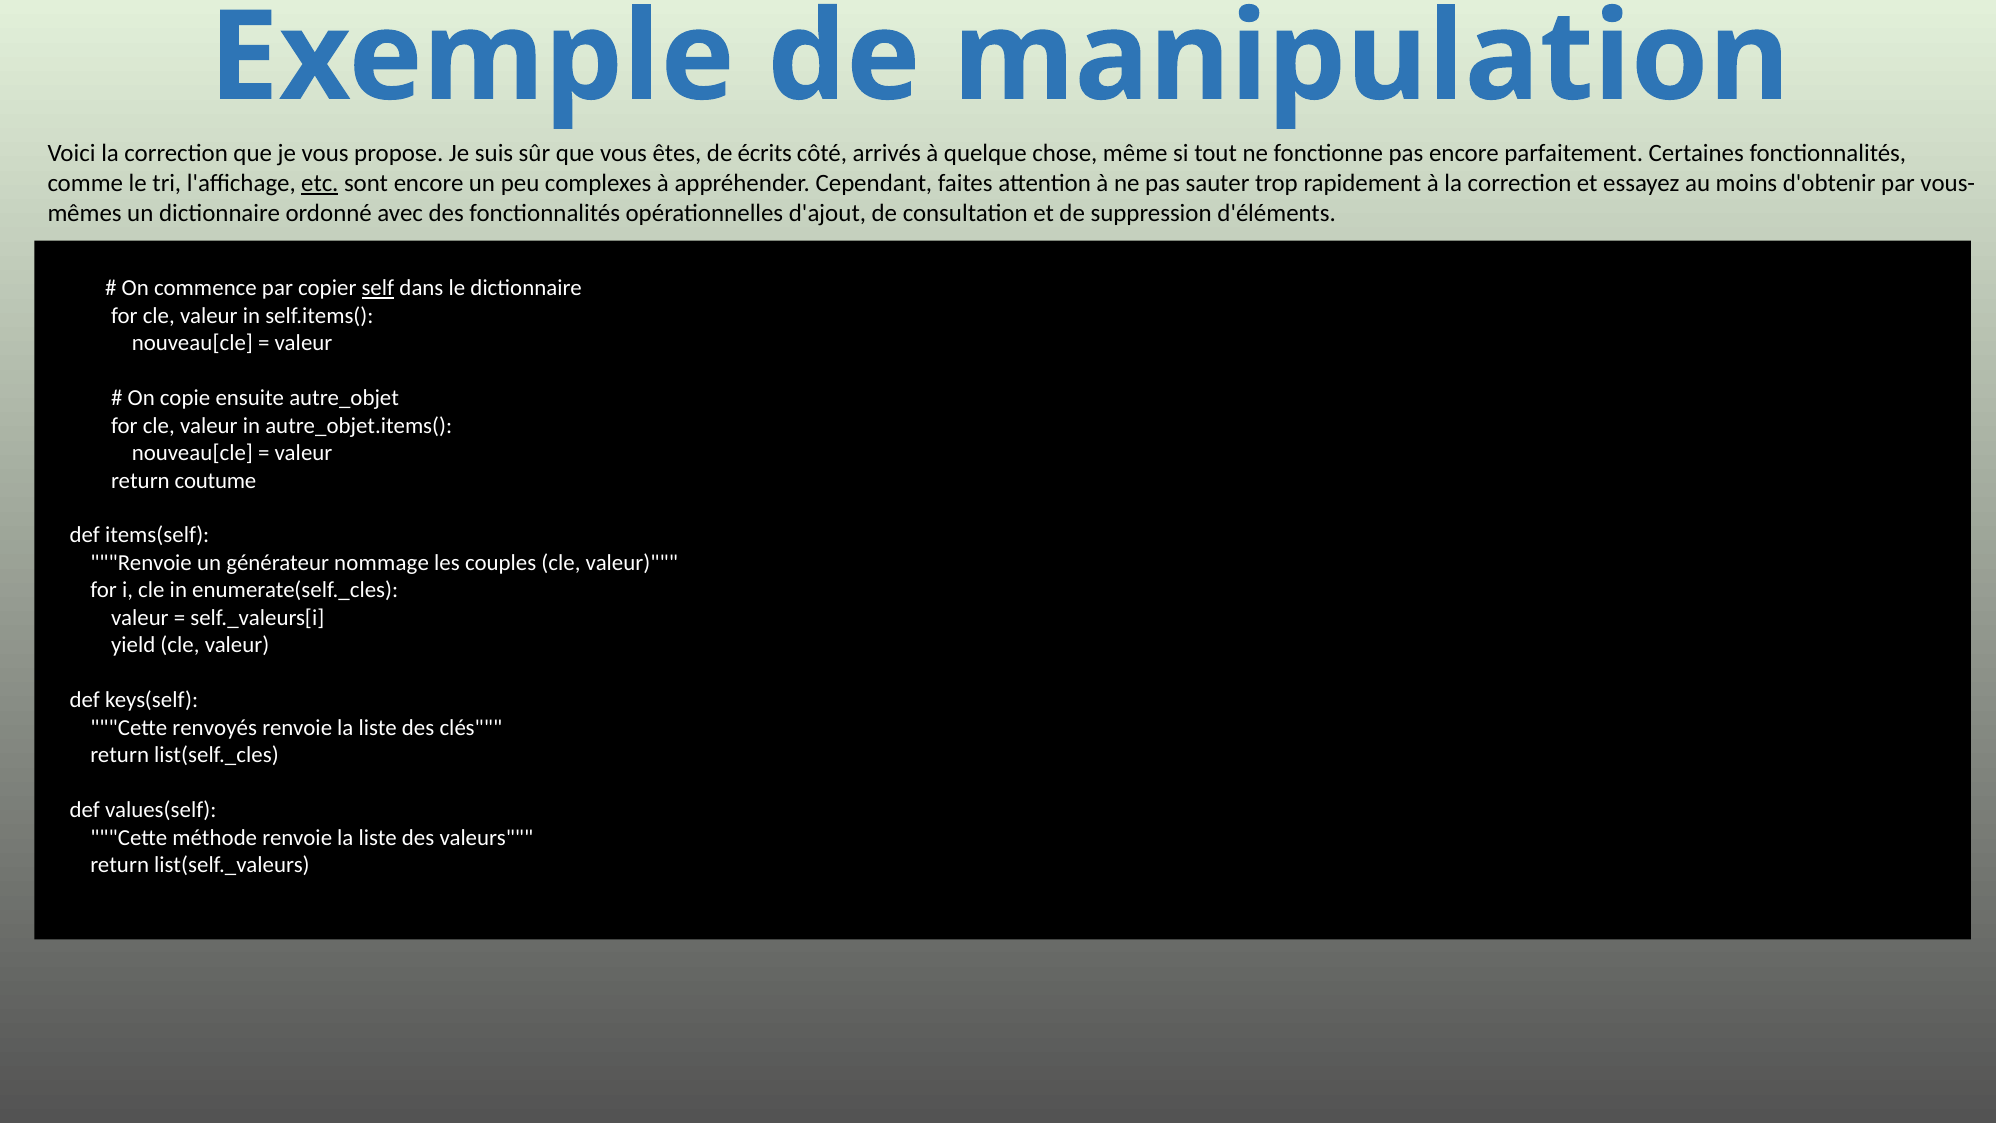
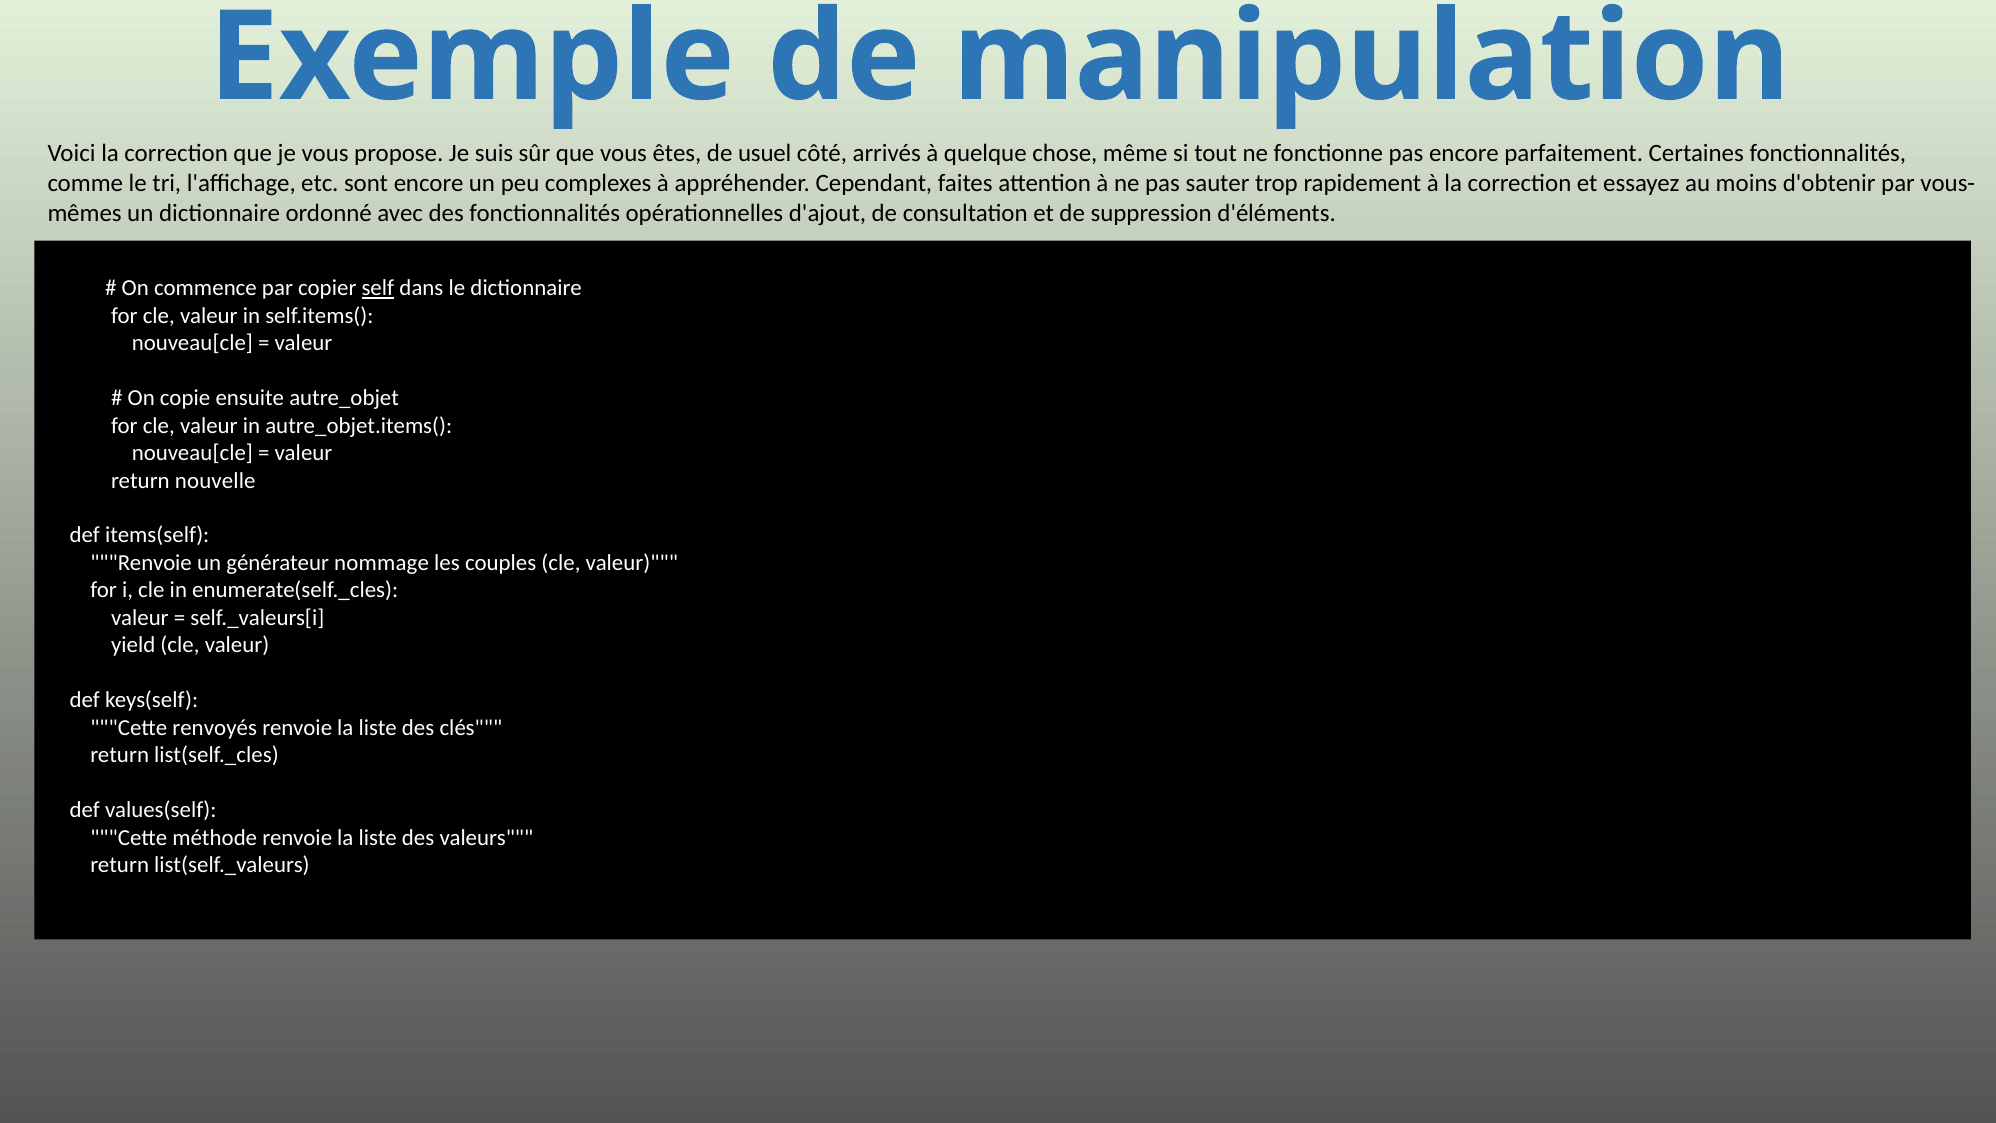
écrits: écrits -> usuel (765, 153)
etc underline: present -> none (320, 183)
coutume: coutume -> nouvelle (215, 480)
